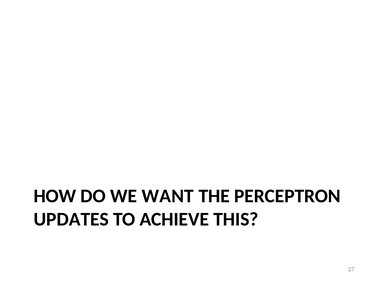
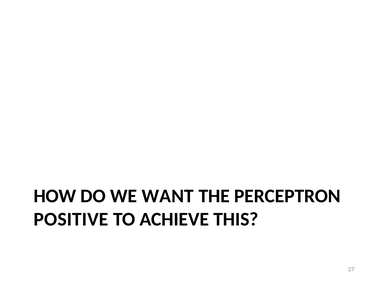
UPDATES: UPDATES -> POSITIVE (71, 220)
